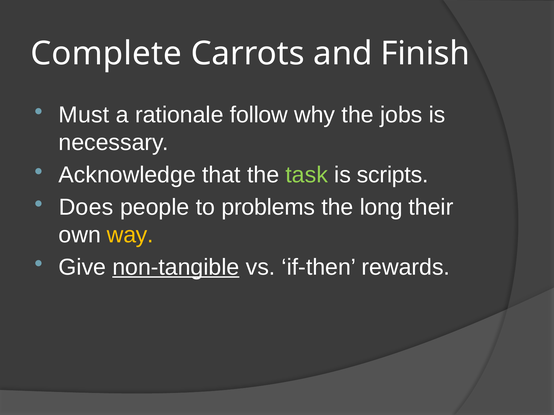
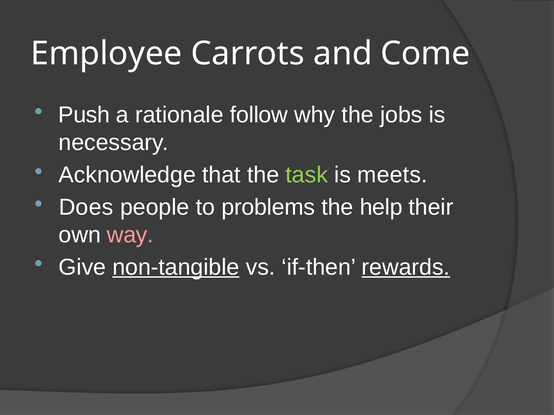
Complete: Complete -> Employee (106, 54)
Finish: Finish -> Come (425, 54)
Must: Must -> Push (84, 115)
scripts: scripts -> meets (392, 175)
long: long -> help (381, 207)
way colour: yellow -> pink (130, 235)
rewards underline: none -> present (406, 268)
